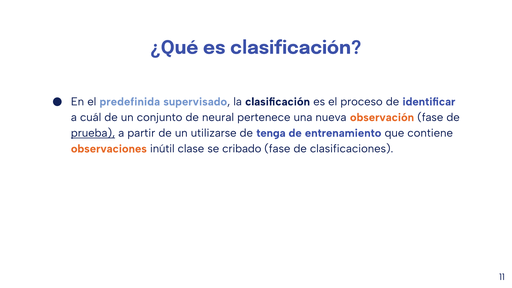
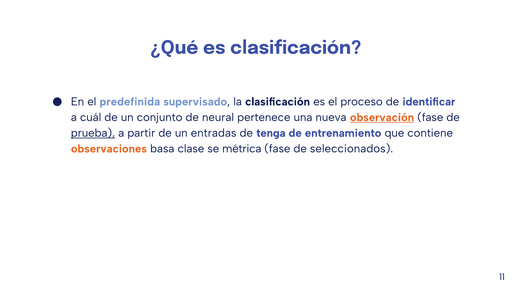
observación underline: none -> present (382, 117)
utilizarse: utilizarse -> entradas (214, 133)
inútil: inútil -> basa (162, 149)
cribado: cribado -> métrica (242, 149)
clasificaciones: clasificaciones -> seleccionados (352, 149)
